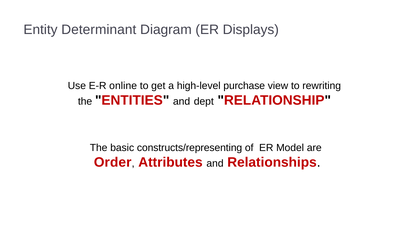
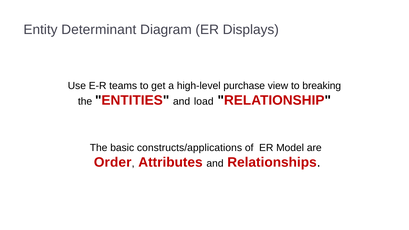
online: online -> teams (123, 86)
rewriting: rewriting -> breaking (322, 86)
dept: dept -> load (204, 101)
constructs/representing: constructs/representing -> constructs/applications (190, 148)
